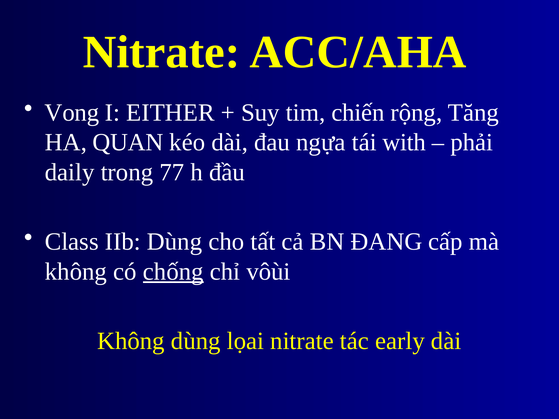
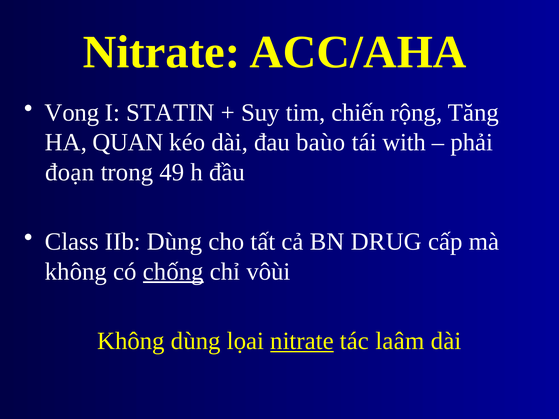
EITHER: EITHER -> STATIN (170, 113)
ngựa: ngựa -> baùo (321, 142)
daily: daily -> đoạn (70, 172)
77: 77 -> 49 (172, 172)
ĐANG: ĐANG -> DRUG (386, 242)
nitrate underline: none -> present (302, 341)
early: early -> laâm (400, 341)
